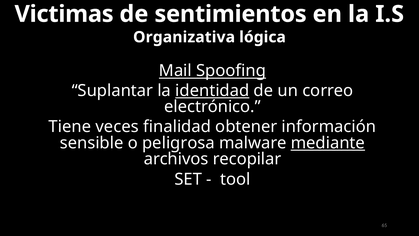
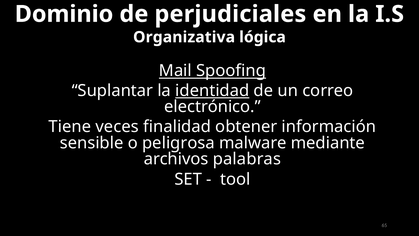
Victimas: Victimas -> Dominio (64, 14)
sentimientos: sentimientos -> perjudiciales (230, 14)
mediante underline: present -> none (328, 143)
recopilar: recopilar -> palabras (247, 159)
